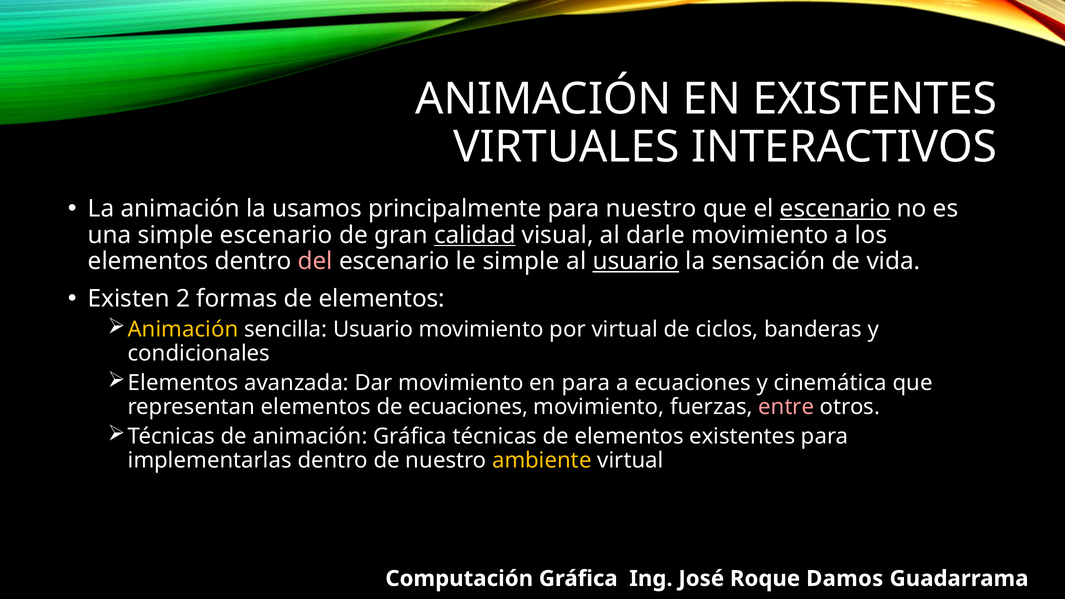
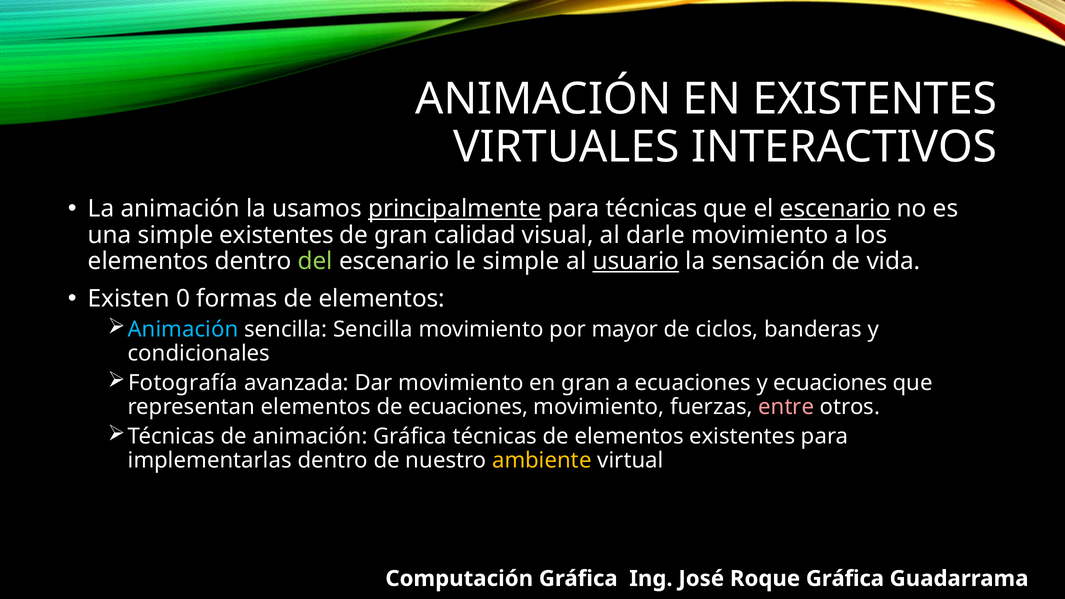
principalmente underline: none -> present (455, 209)
para nuestro: nuestro -> técnicas (652, 209)
simple escenario: escenario -> existentes (277, 235)
calidad underline: present -> none (475, 235)
del colour: pink -> light green (315, 261)
2: 2 -> 0 (183, 299)
Animación colour: yellow -> light blue (183, 329)
sencilla Usuario: Usuario -> Sencilla (373, 329)
por virtual: virtual -> mayor (625, 329)
Elementos: Elementos -> Fotografía (183, 383)
en para: para -> gran (586, 383)
y cinemática: cinemática -> ecuaciones (830, 383)
Roque Damos: Damos -> Gráfica (845, 579)
